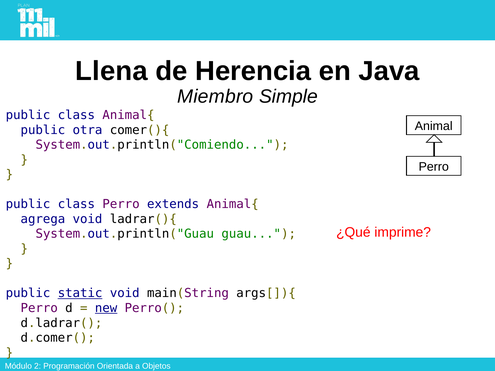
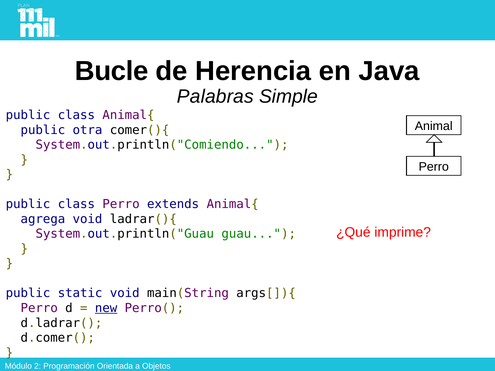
Llena: Llena -> Bucle (112, 71)
Miembro: Miembro -> Palabras (215, 96)
static underline: present -> none (80, 293)
